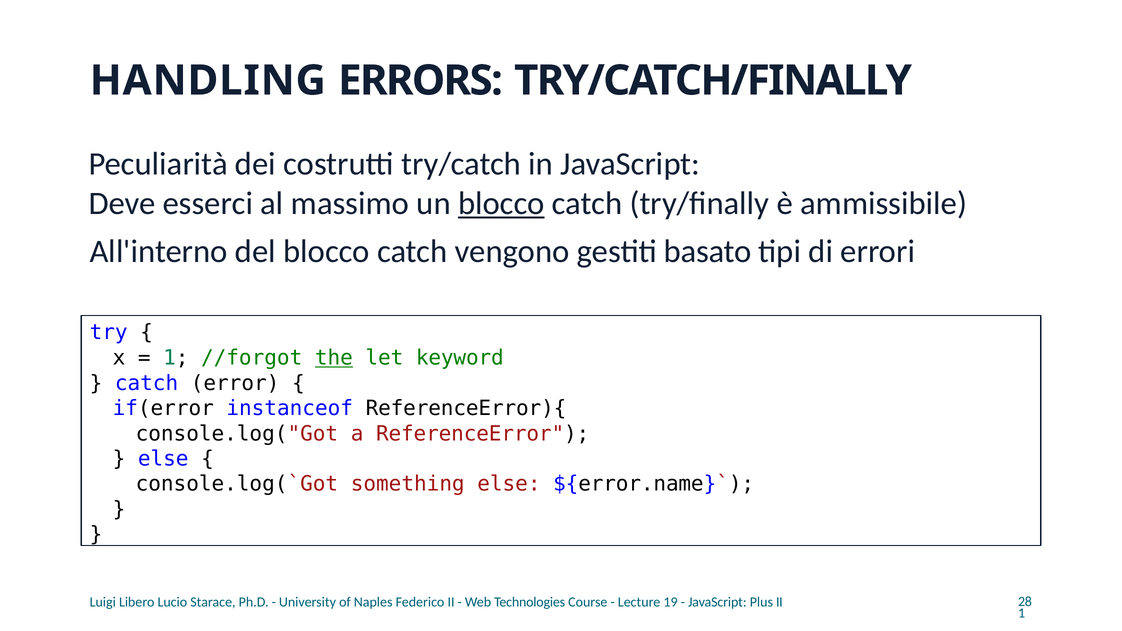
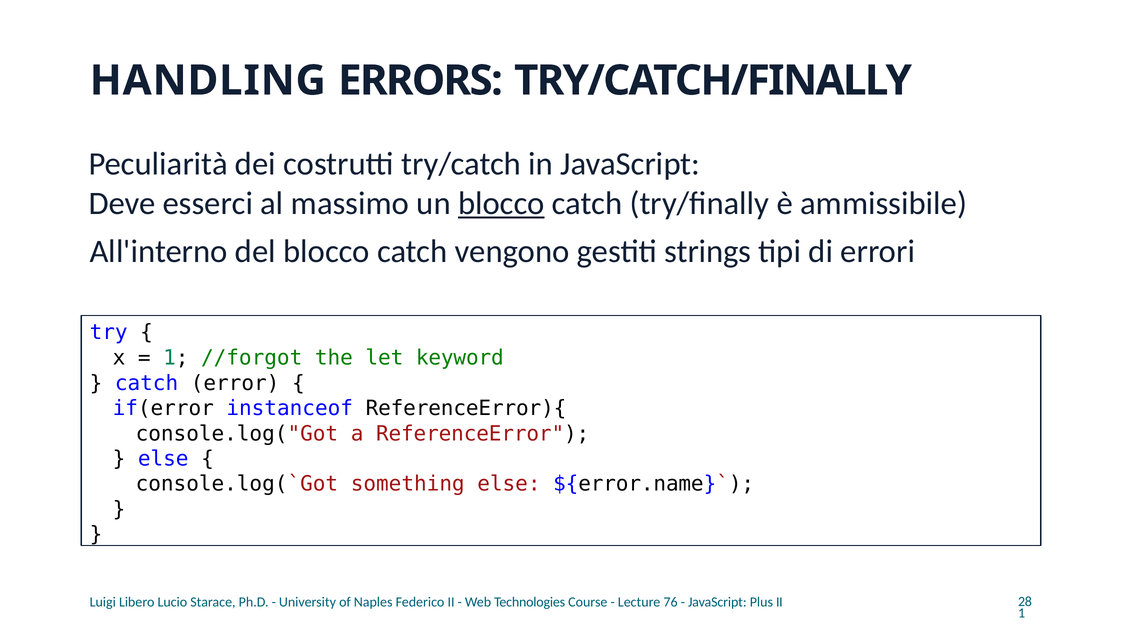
basato: basato -> strings (708, 252)
the underline: present -> none (334, 358)
19: 19 -> 76 (671, 602)
